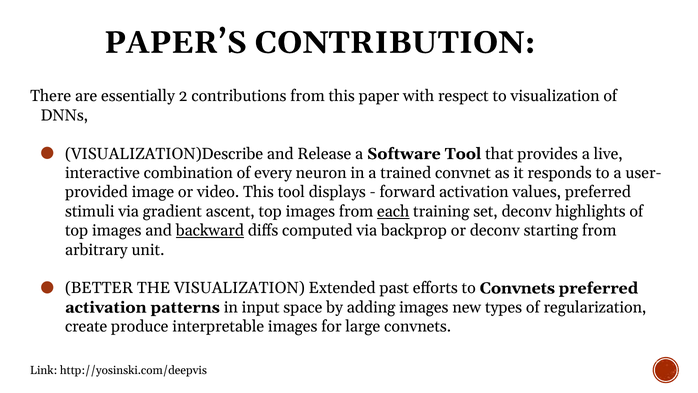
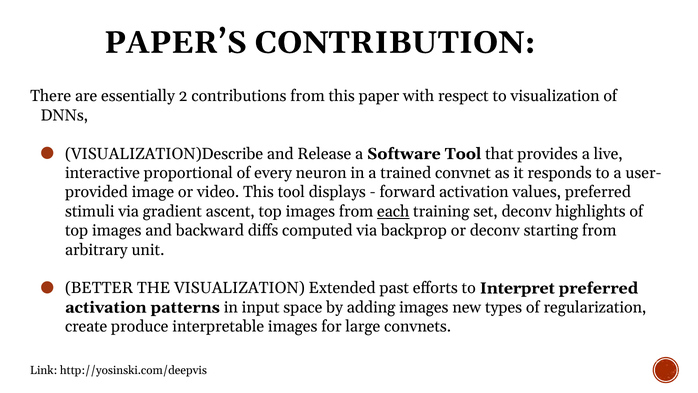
combination: combination -> proportional (188, 173)
backward underline: present -> none (210, 230)
to Convnets: Convnets -> Interpret (517, 288)
